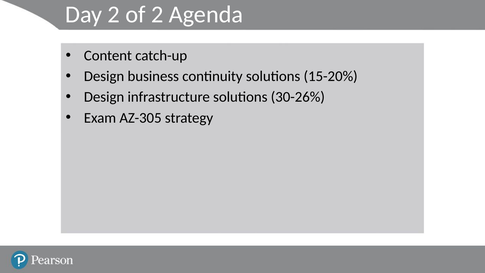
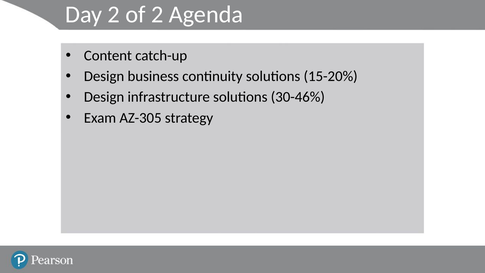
30-26%: 30-26% -> 30-46% (298, 97)
